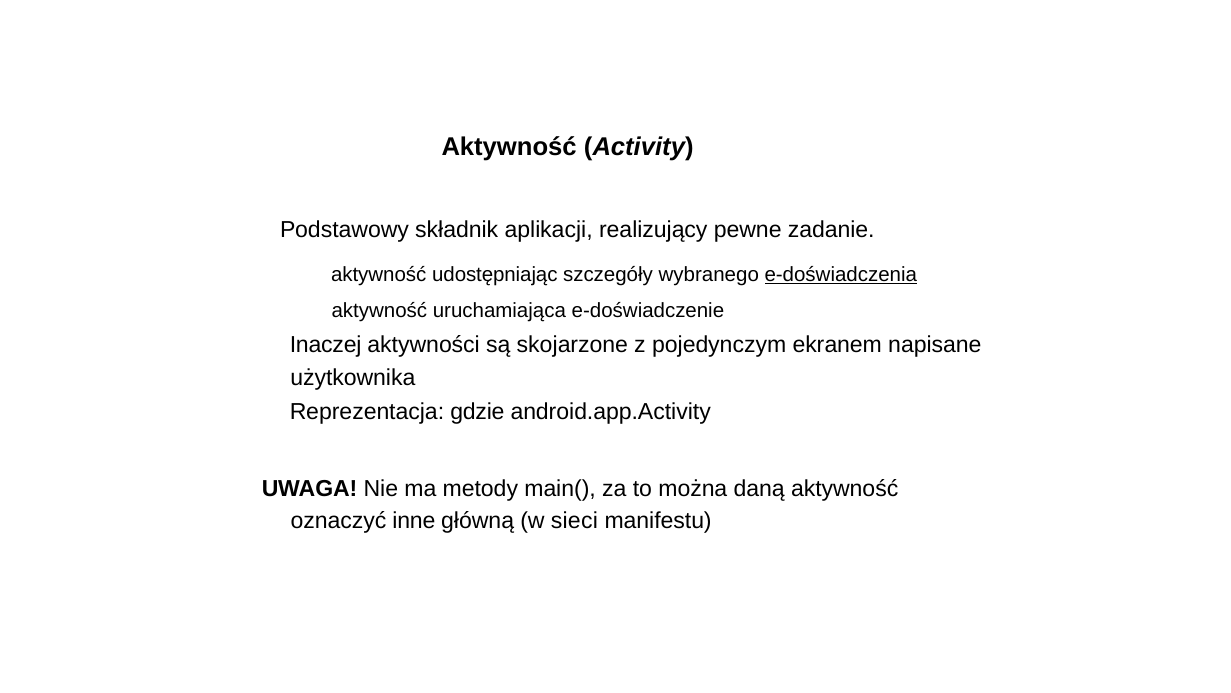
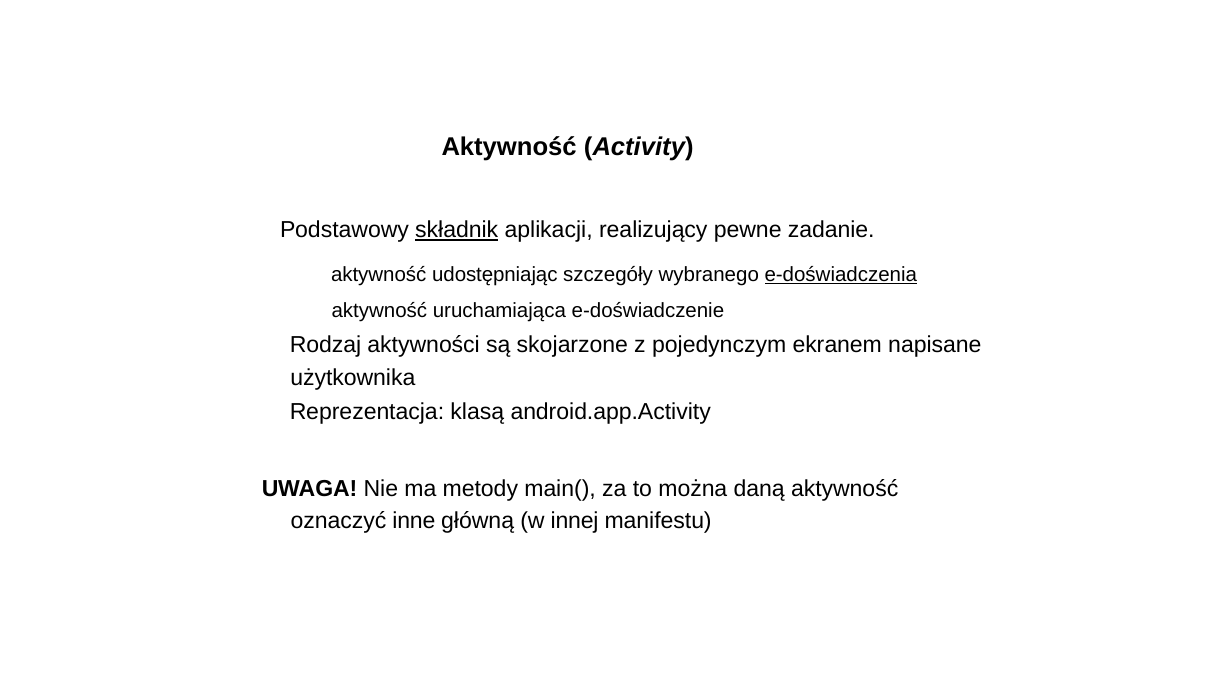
składnik underline: none -> present (457, 230)
Inaczej: Inaczej -> Rodzaj (326, 345)
gdzie: gdzie -> klasą (477, 412)
sieci: sieci -> innej (575, 521)
